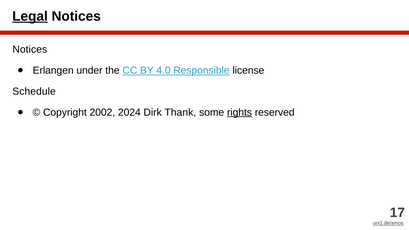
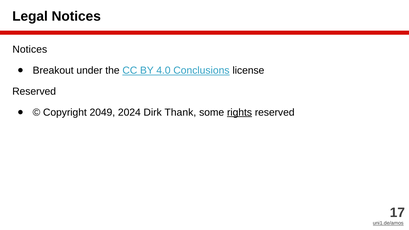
Legal underline: present -> none (30, 16)
Erlangen: Erlangen -> Breakout (53, 71)
Responsible: Responsible -> Conclusions (201, 71)
Schedule: Schedule -> Reserved (34, 91)
2002: 2002 -> 2049 (102, 112)
